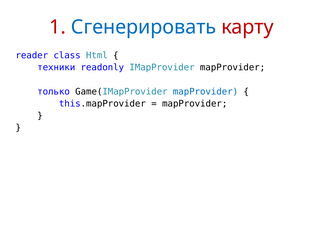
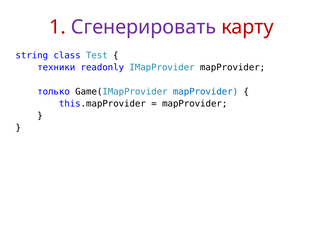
Сгенерировать colour: blue -> purple (144, 27)
reader: reader -> string (32, 55)
Html: Html -> Test (97, 55)
